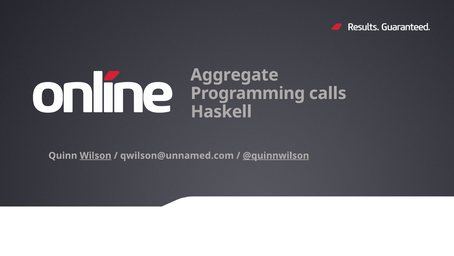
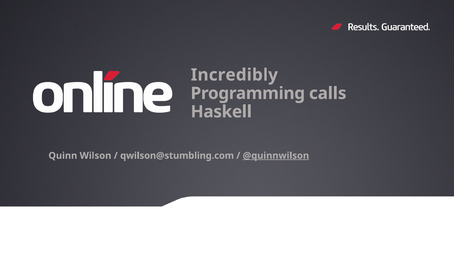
Aggregate: Aggregate -> Incredibly (234, 75)
Wilson underline: present -> none (96, 155)
qwilson@unnamed.com: qwilson@unnamed.com -> qwilson@stumbling.com (177, 155)
